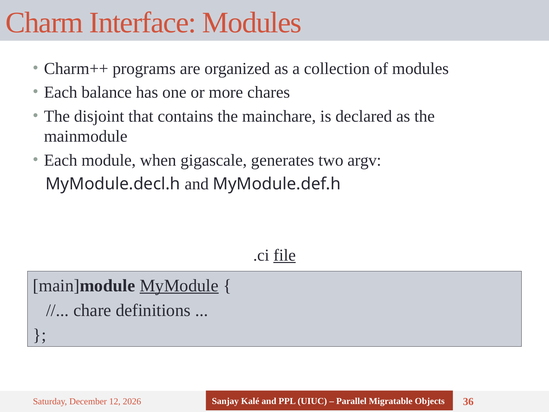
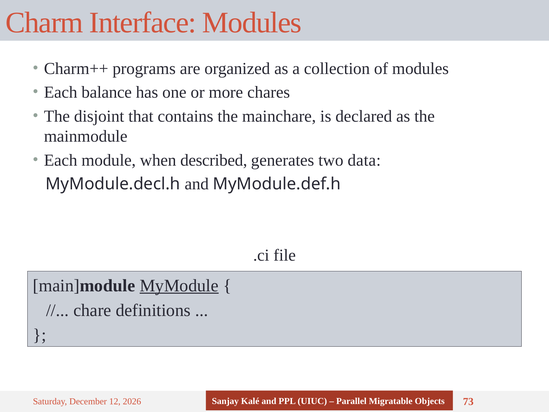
gigascale: gigascale -> described (214, 160)
argv: argv -> data (364, 160)
file underline: present -> none (285, 255)
36: 36 -> 73 (468, 401)
